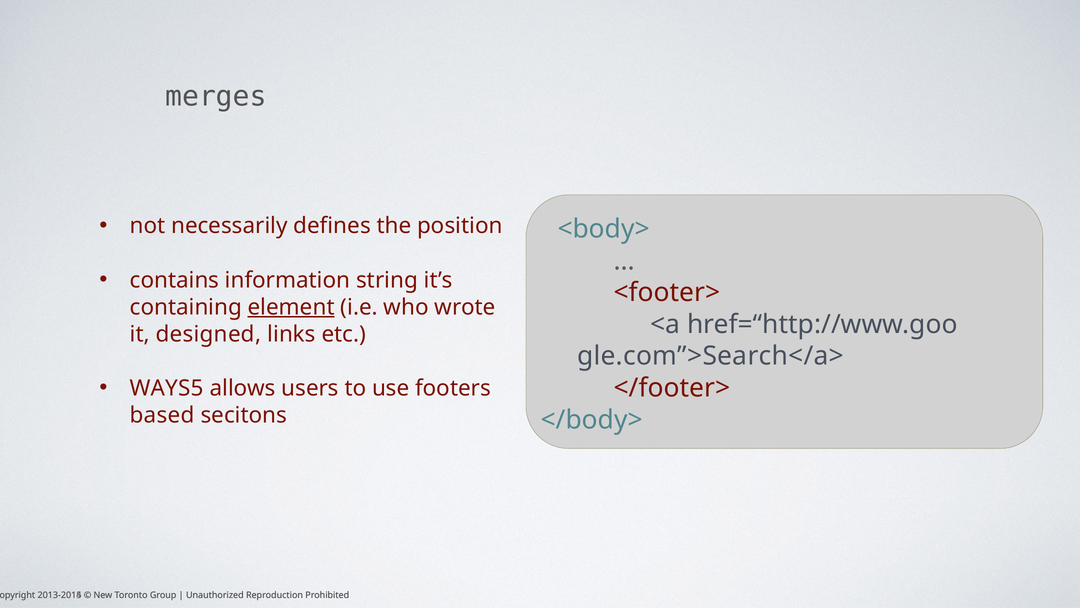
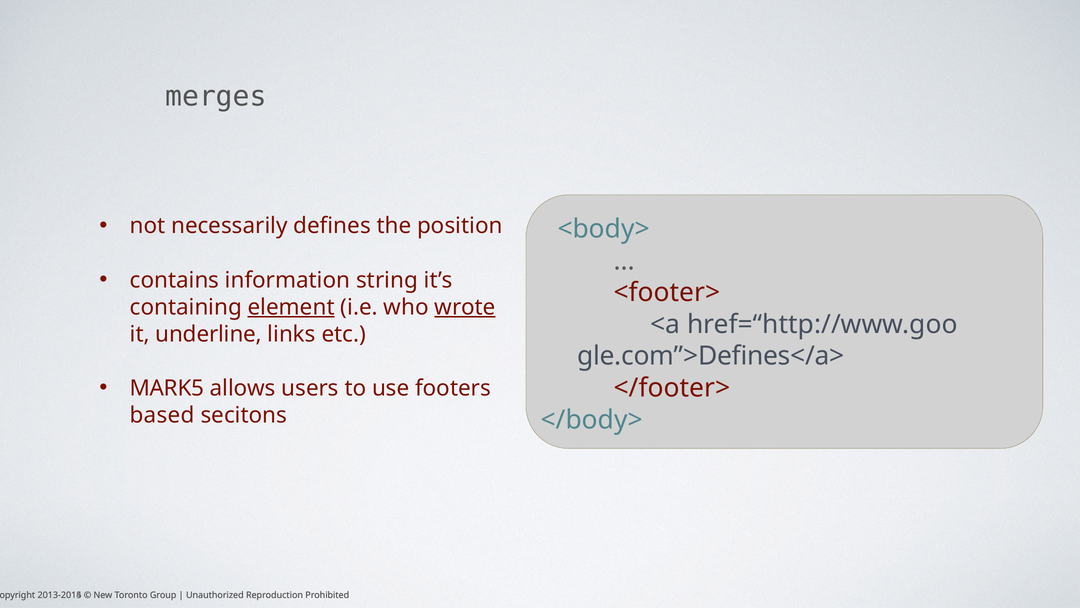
wrote underline: none -> present (465, 307)
designed: designed -> underline (209, 334)
gle.com”>Search</a>: gle.com”>Search</a> -> gle.com”>Defines</a> (711, 356)
WAYS5: WAYS5 -> MARK5 (167, 388)
